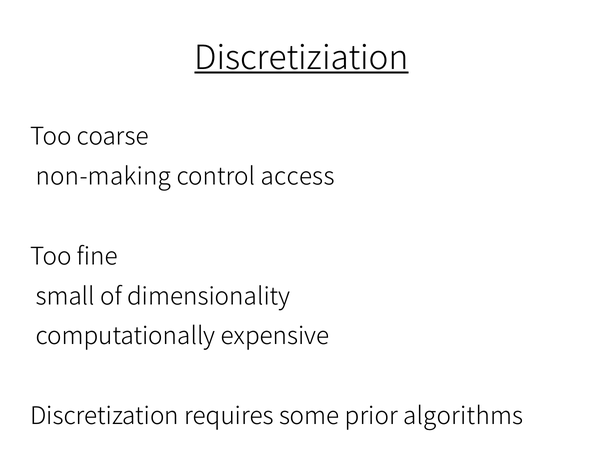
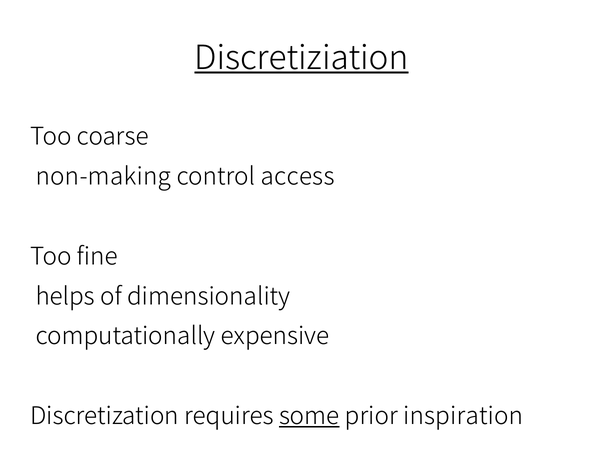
small: small -> helps (65, 297)
some underline: none -> present (309, 416)
algorithms: algorithms -> inspiration (463, 416)
